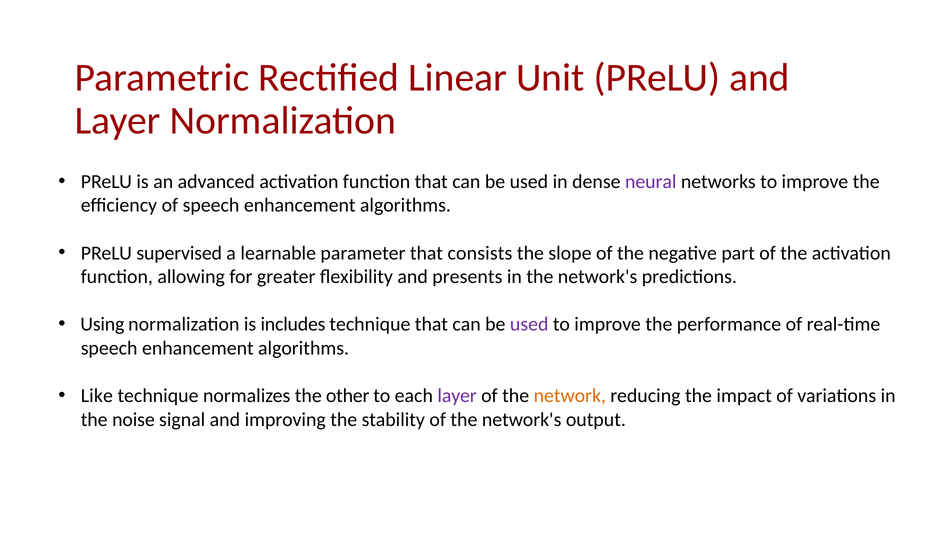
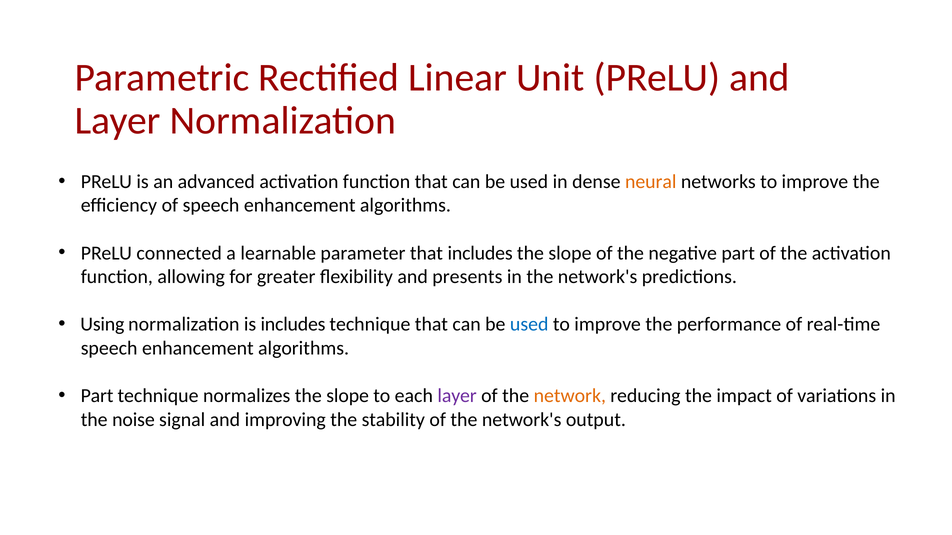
neural colour: purple -> orange (651, 182)
supervised: supervised -> connected (179, 253)
that consists: consists -> includes (480, 253)
used colour: purple -> blue (529, 325)
Like: Like -> Part (97, 396)
normalizes the other: other -> slope (348, 396)
